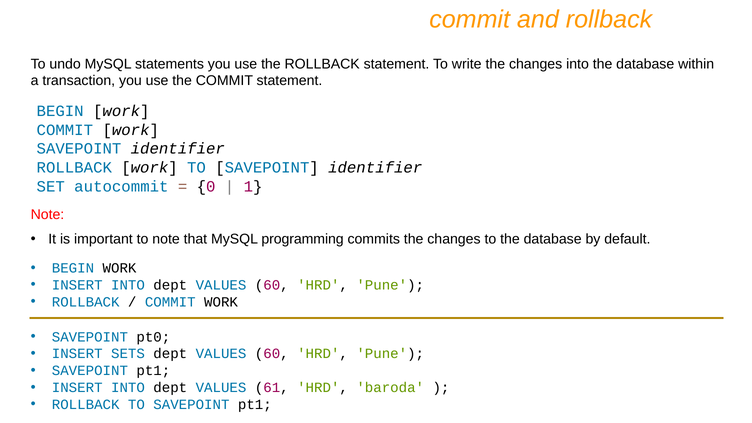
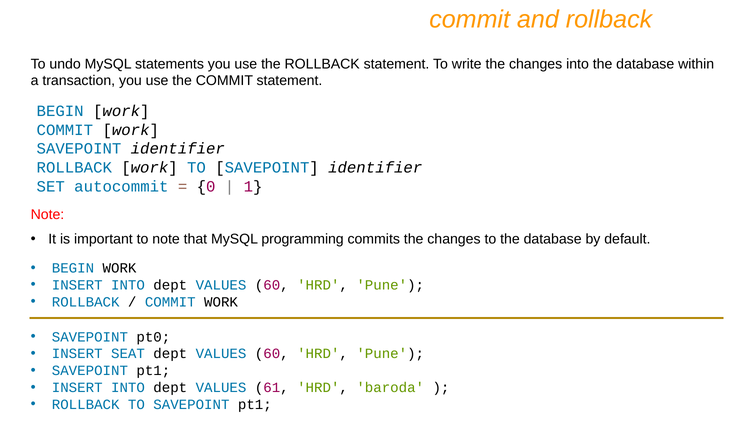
SETS: SETS -> SEAT (128, 354)
